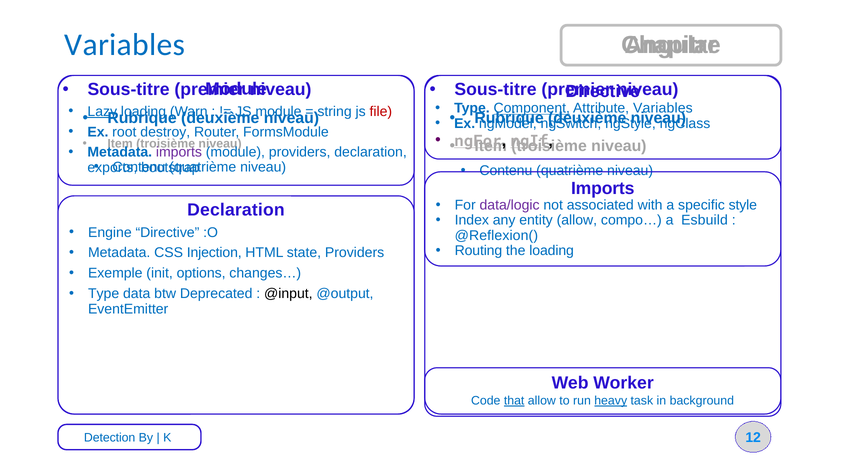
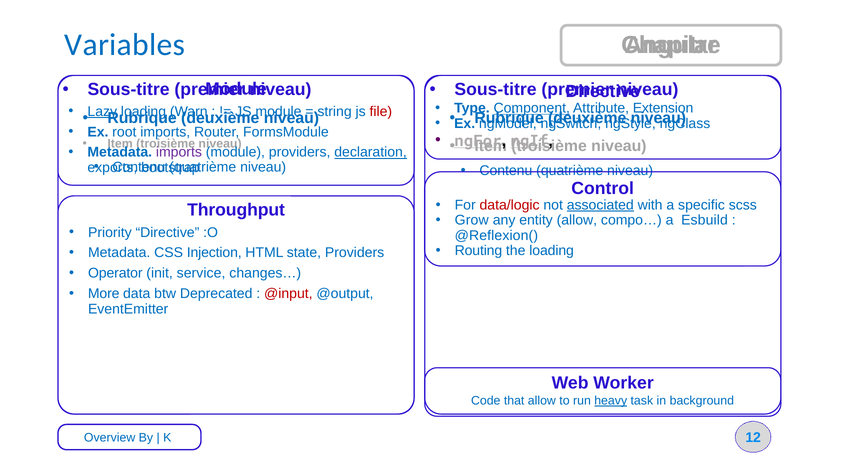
Attribute Variables: Variables -> Extension (663, 108)
root destroy: destroy -> imports (165, 132)
declaration underline: none -> present (371, 152)
Imports: Imports -> Control (603, 188)
data/logic colour: purple -> red (510, 205)
associated underline: none -> present (600, 205)
style: style -> scss (743, 205)
Declaration: Declaration -> Throughput (236, 210)
Index: Index -> Grow (472, 220)
Engine: Engine -> Priority (110, 232)
Exemple: Exemple -> Operator (115, 273)
options: options -> service (201, 273)
Type: Type -> More (104, 294)
@input colour: black -> red (288, 294)
that underline: present -> none (514, 401)
Detection: Detection -> Overview (110, 438)
